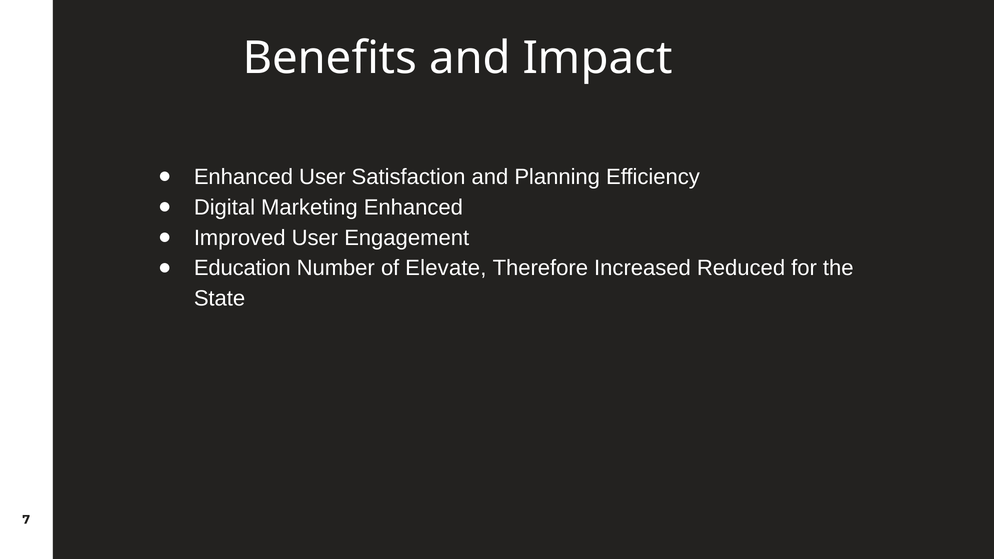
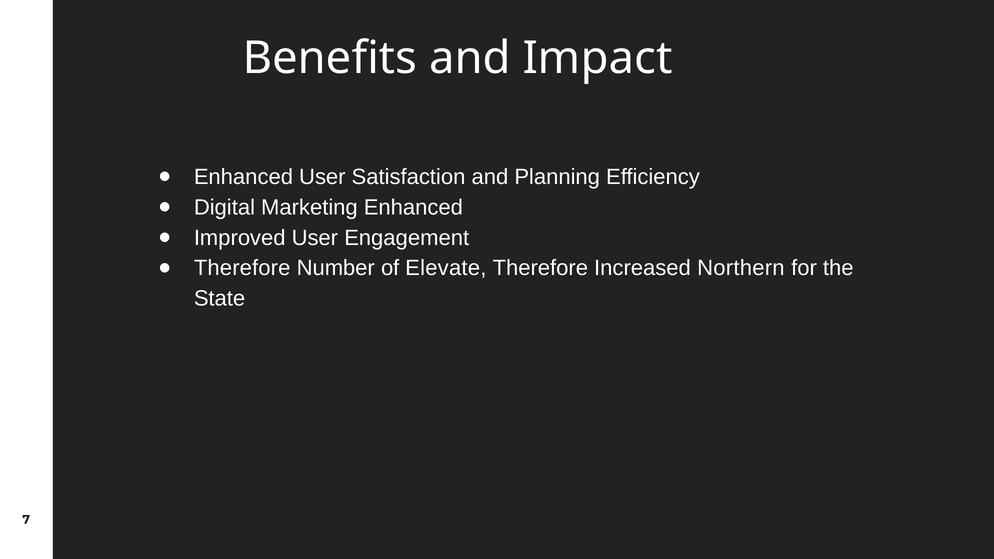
Education: Education -> Therefore (242, 268)
Reduced: Reduced -> Northern (741, 268)
